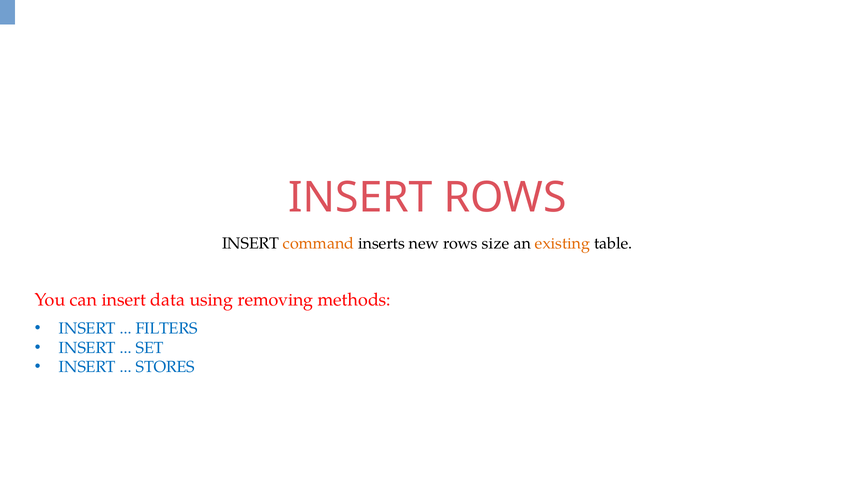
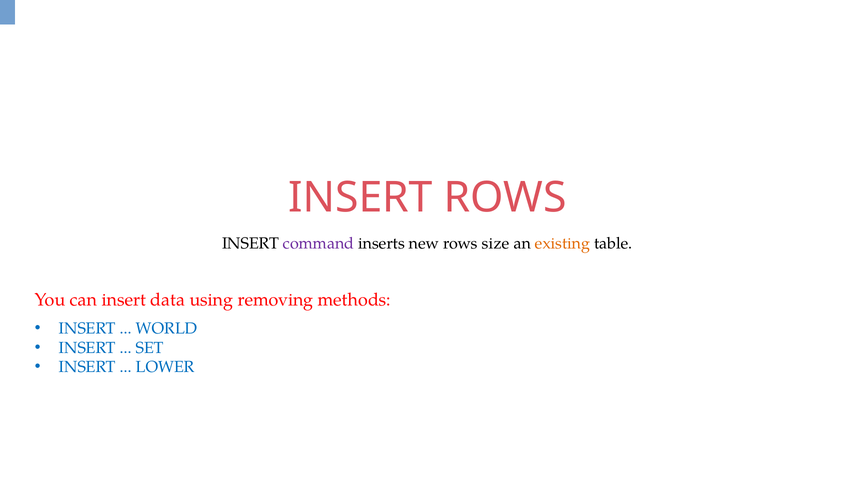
command colour: orange -> purple (319, 244)
FILTERS: FILTERS -> WORLD (167, 328)
STORES: STORES -> LOWER (165, 367)
